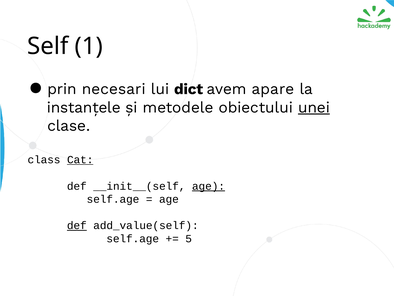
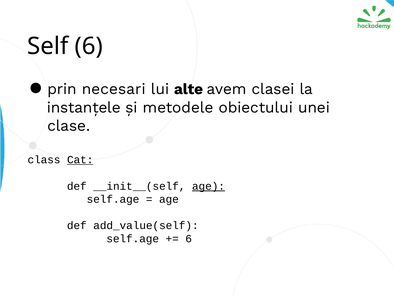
Self 1: 1 -> 6 (89, 46)
dict: dict -> alte (188, 89)
apare: apare -> clasei (273, 89)
unei underline: present -> none (314, 107)
def underline: present -> none (77, 225)
5: 5 -> 6 (189, 238)
